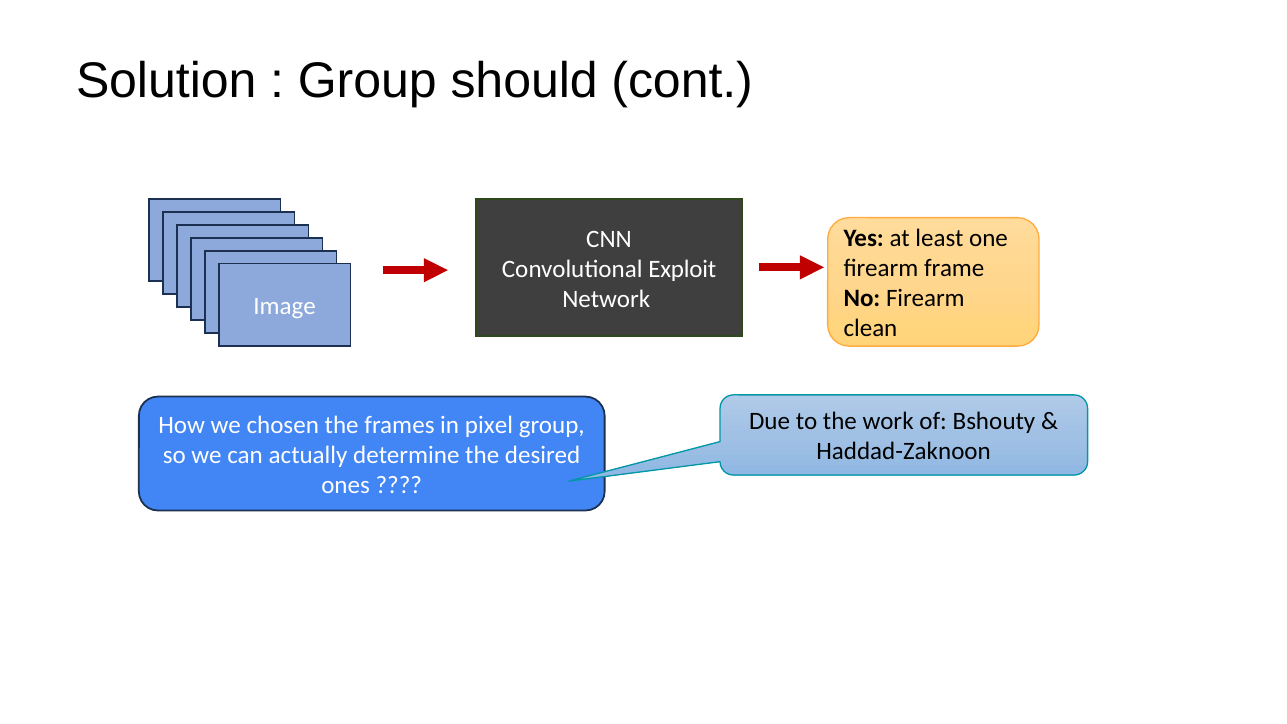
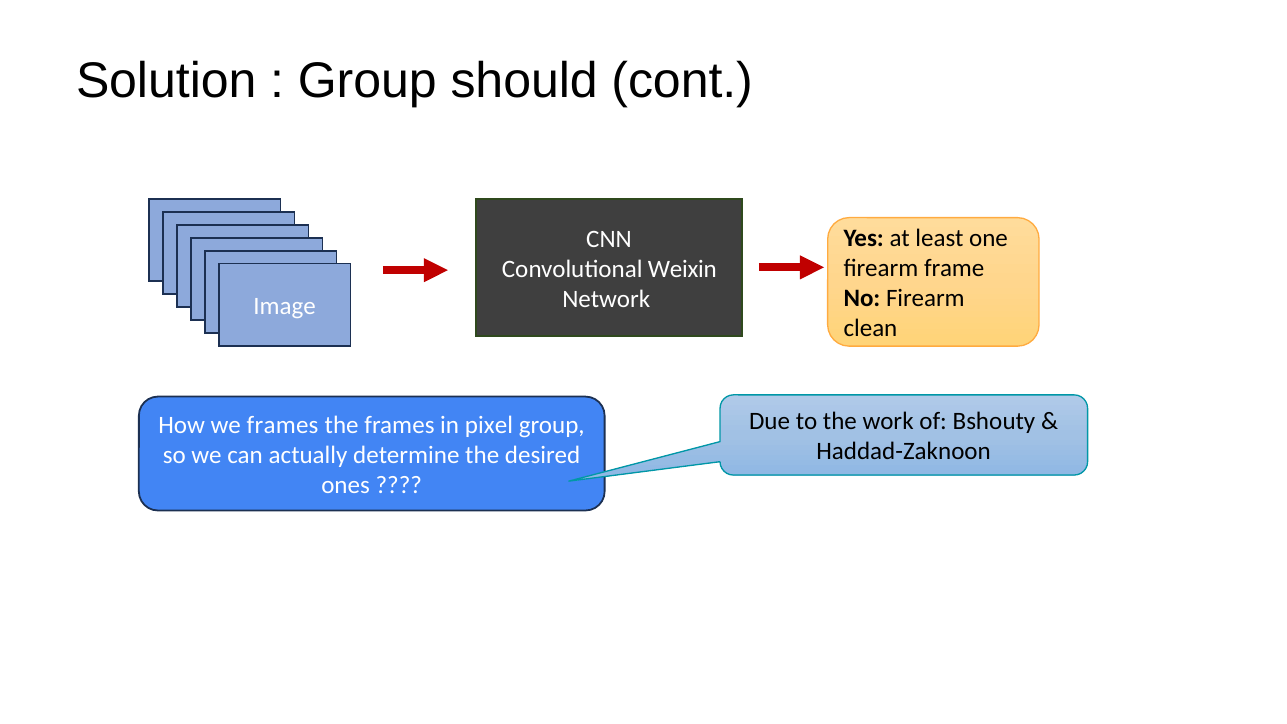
Exploit: Exploit -> Weixin (682, 269)
we chosen: chosen -> frames (283, 425)
